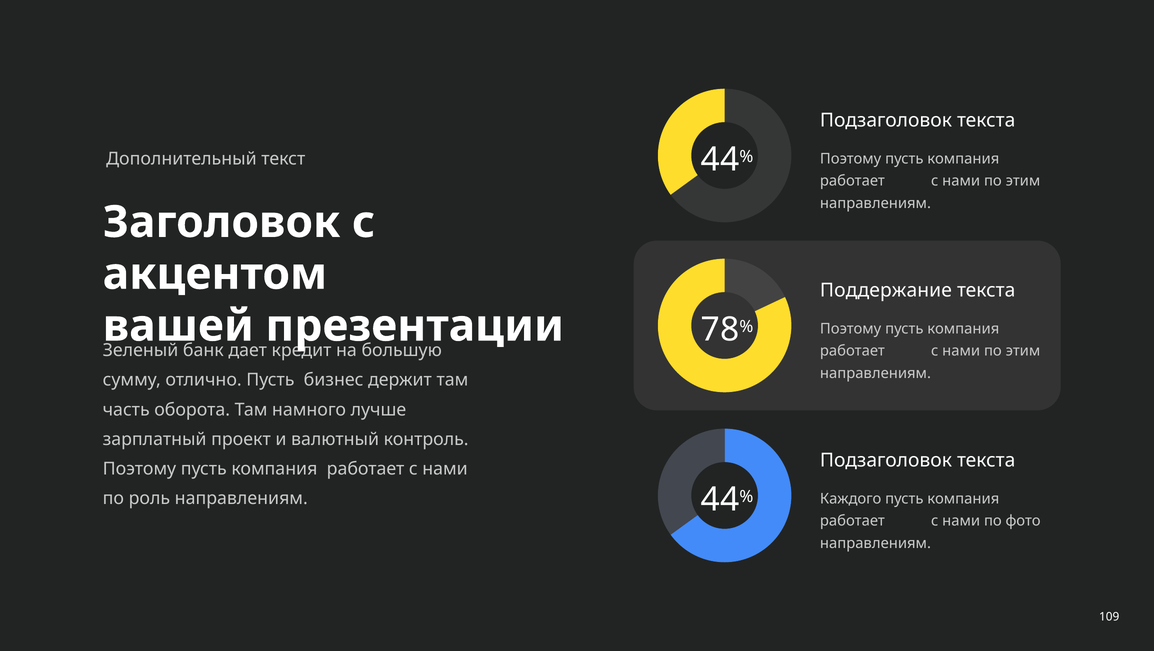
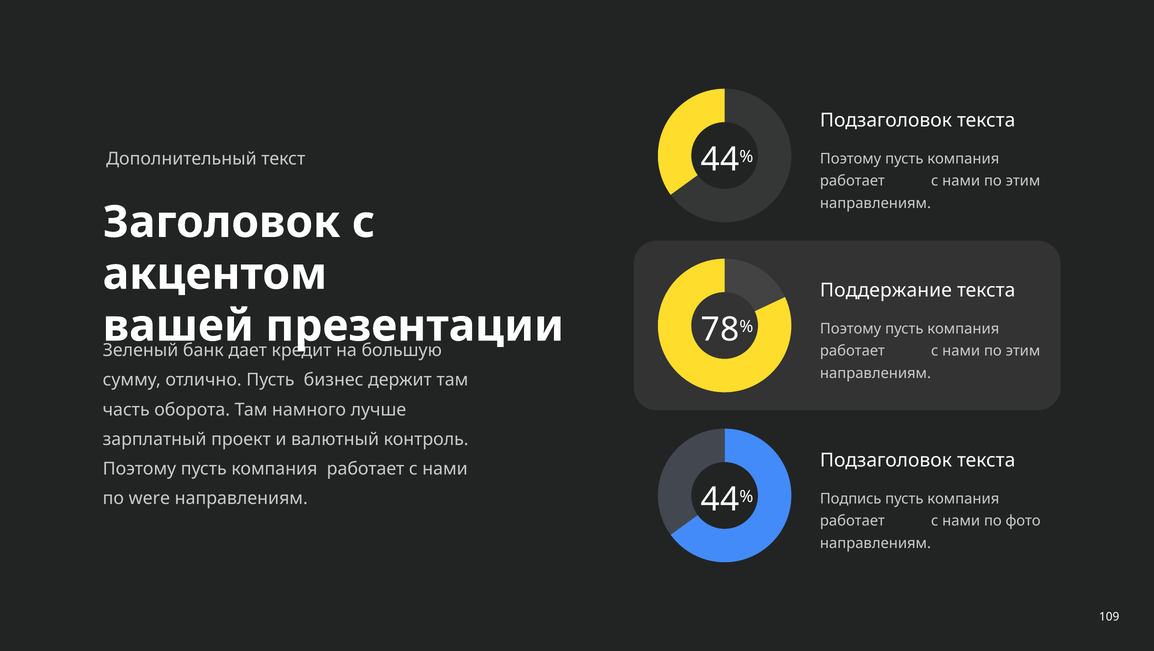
Каждого: Каждого -> Подпись (851, 498)
роль: роль -> were (149, 498)
